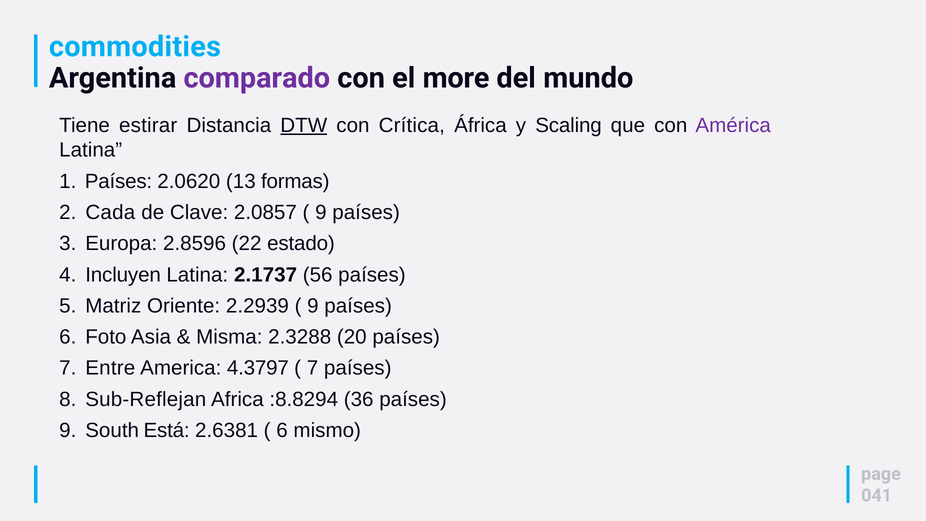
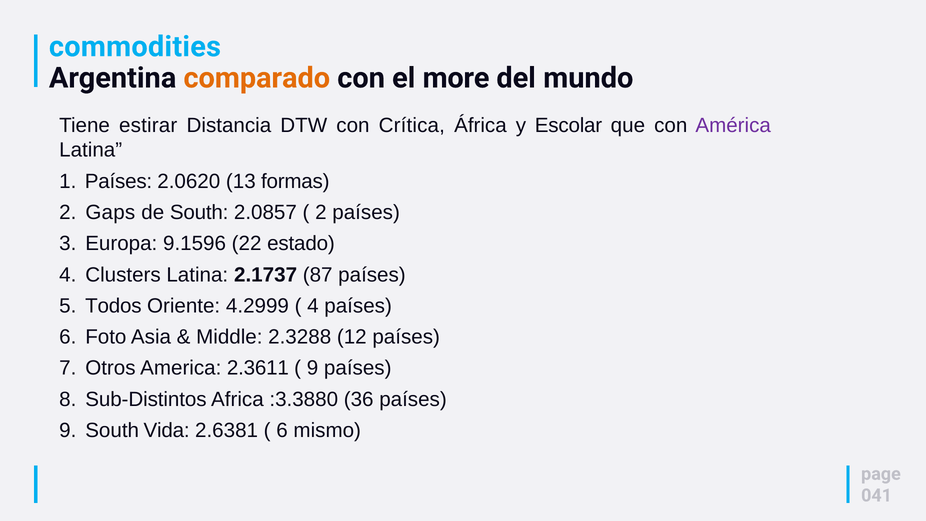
comparado colour: purple -> orange (257, 78)
DTW underline: present -> none (304, 125)
Scaling: Scaling -> Escolar (569, 125)
Cada: Cada -> Gaps (110, 212)
de Clave: Clave -> South (199, 212)
9: 9 -> 2 (321, 212)
2.8596: 2.8596 -> 9.1596 (195, 244)
Incluyen: Incluyen -> Clusters (123, 275)
56: 56 -> 87 (318, 275)
Matriz: Matriz -> Todos (113, 306)
2.2939: 2.2939 -> 4.2999 (257, 306)
9: 9 -> 4 (313, 306)
Misma: Misma -> Middle (229, 337)
20: 20 -> 12 (352, 337)
Entre: Entre -> Otros (110, 368)
4.3797: 4.3797 -> 2.3611 (258, 368)
7: 7 -> 9 (313, 368)
Sub-Reflejan: Sub-Reflejan -> Sub-Distintos (146, 399)
:8.8294: :8.8294 -> :3.3880 (304, 399)
Está: Está -> Vida (167, 430)
